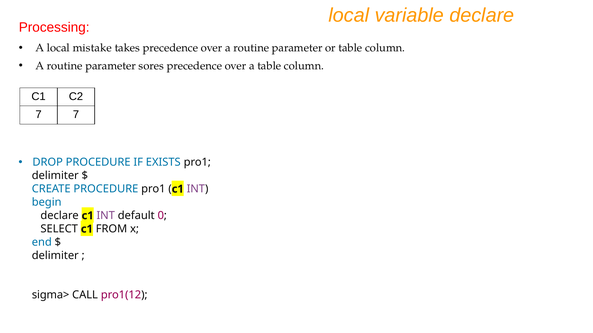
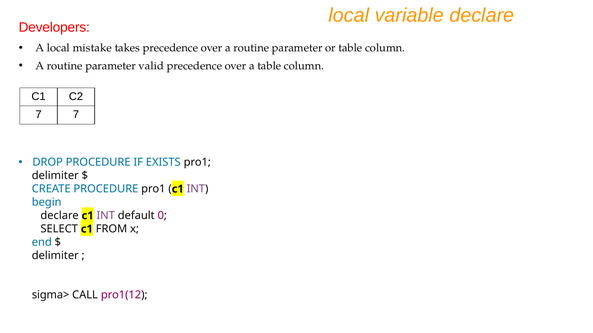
Processing: Processing -> Developers (54, 27)
sores: sores -> valid (151, 66)
